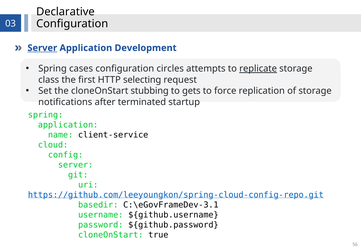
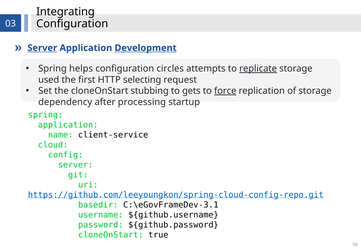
Declarative: Declarative -> Integrating (65, 12)
Development underline: none -> present (146, 48)
cases: cases -> helps (81, 69)
class: class -> used (49, 80)
force underline: none -> present (225, 91)
notifications: notifications -> dependency (65, 102)
terminated: terminated -> processing (142, 102)
